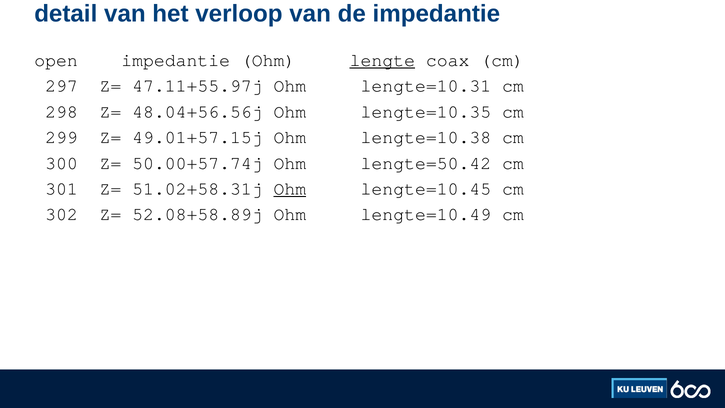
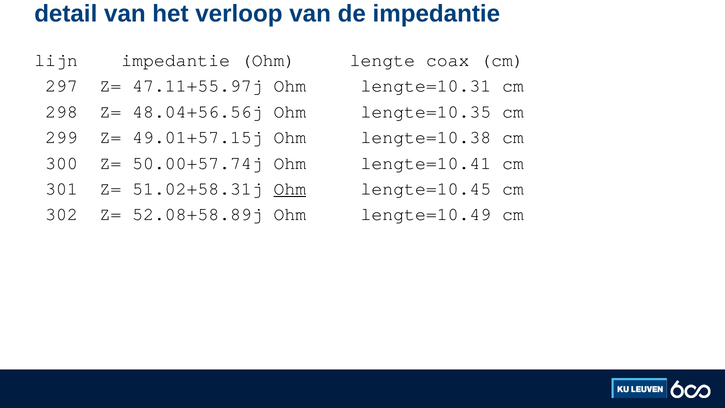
open: open -> lijn (56, 60)
lengte underline: present -> none (382, 60)
lengte=50.42: lengte=50.42 -> lengte=10.41 (426, 163)
